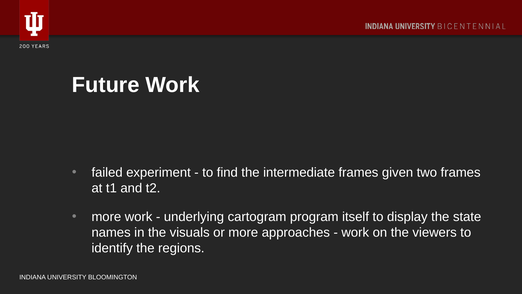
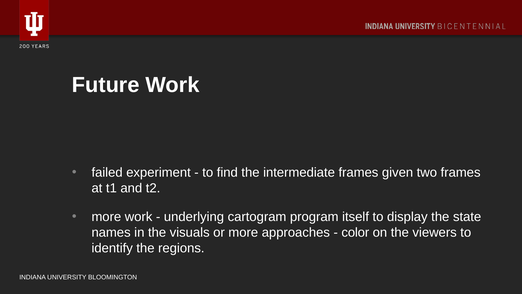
work: work -> color (355, 232)
